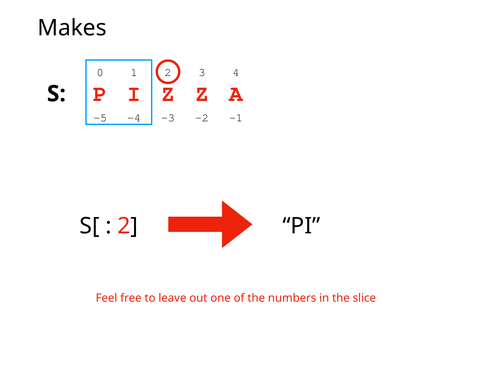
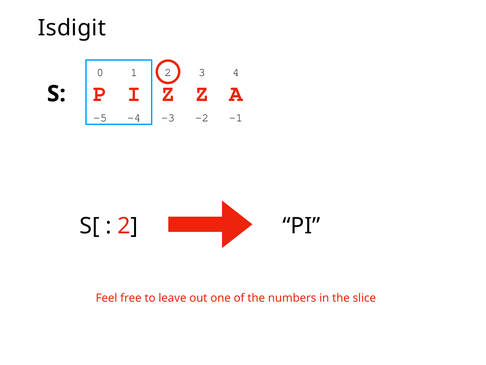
Makes: Makes -> Isdigit (72, 28)
